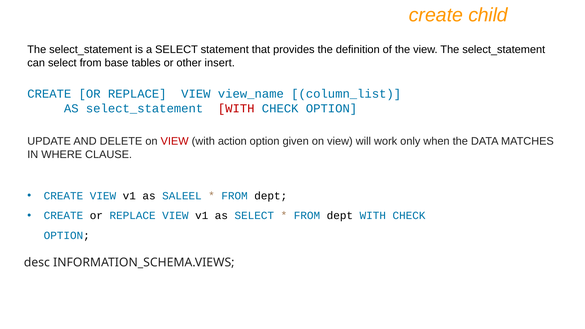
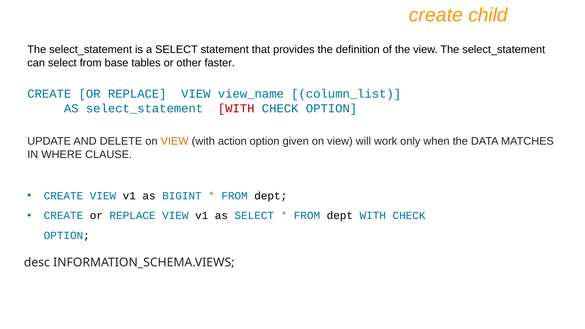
insert: insert -> faster (220, 63)
VIEW colour: red -> orange (175, 141)
SALEEL: SALEEL -> BIGINT (182, 196)
